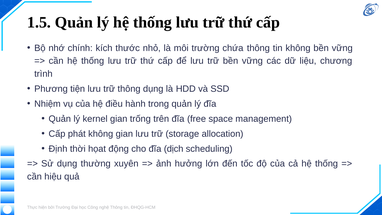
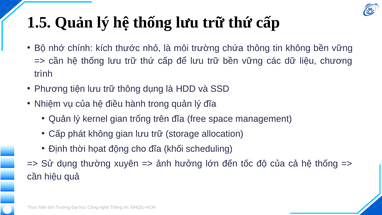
dịch: dịch -> khối (174, 149)
